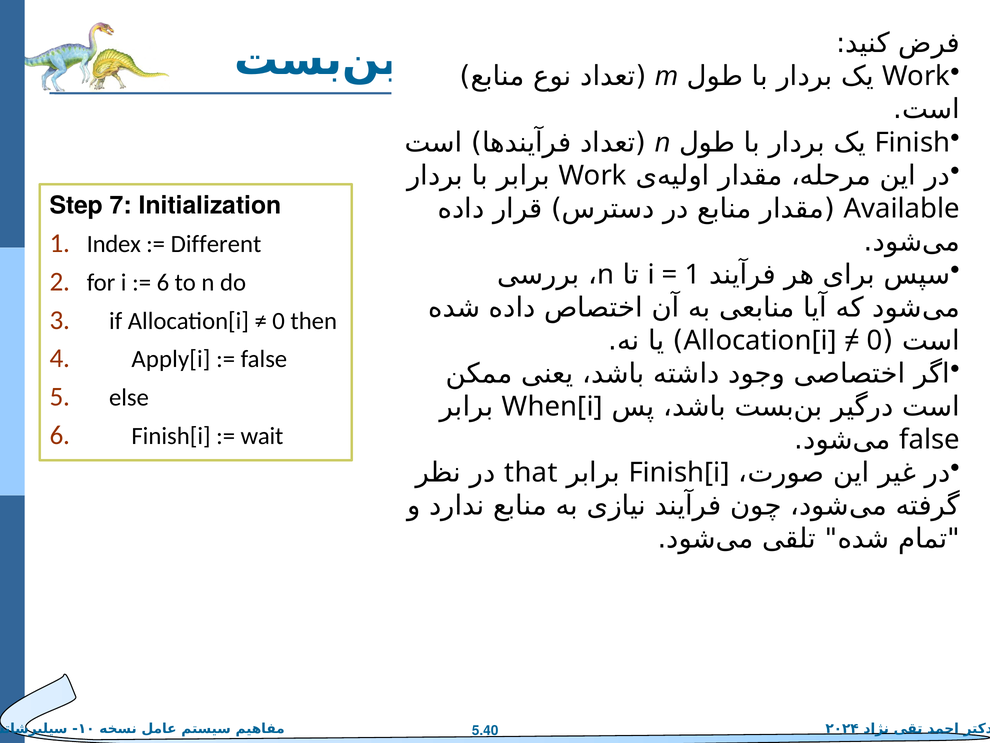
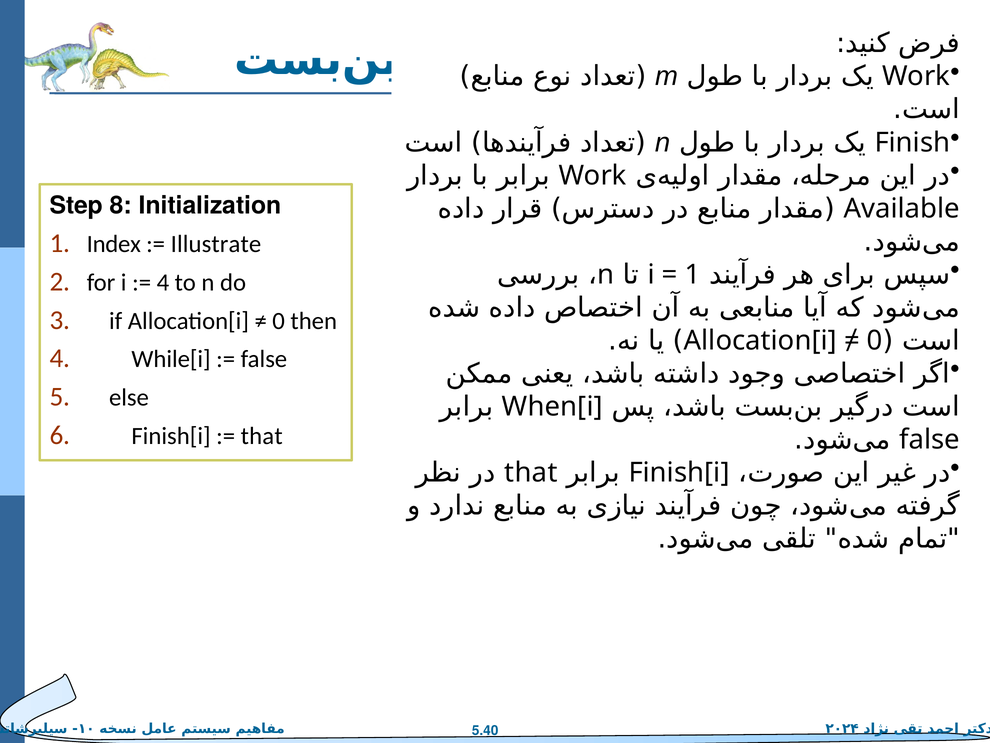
7: 7 -> 8 (121, 206)
Different: Different -> Illustrate (216, 244)
6: 6 -> 4 (163, 282)
Apply[i: Apply[i -> While[i (171, 359)
wait: wait -> that (262, 436)
